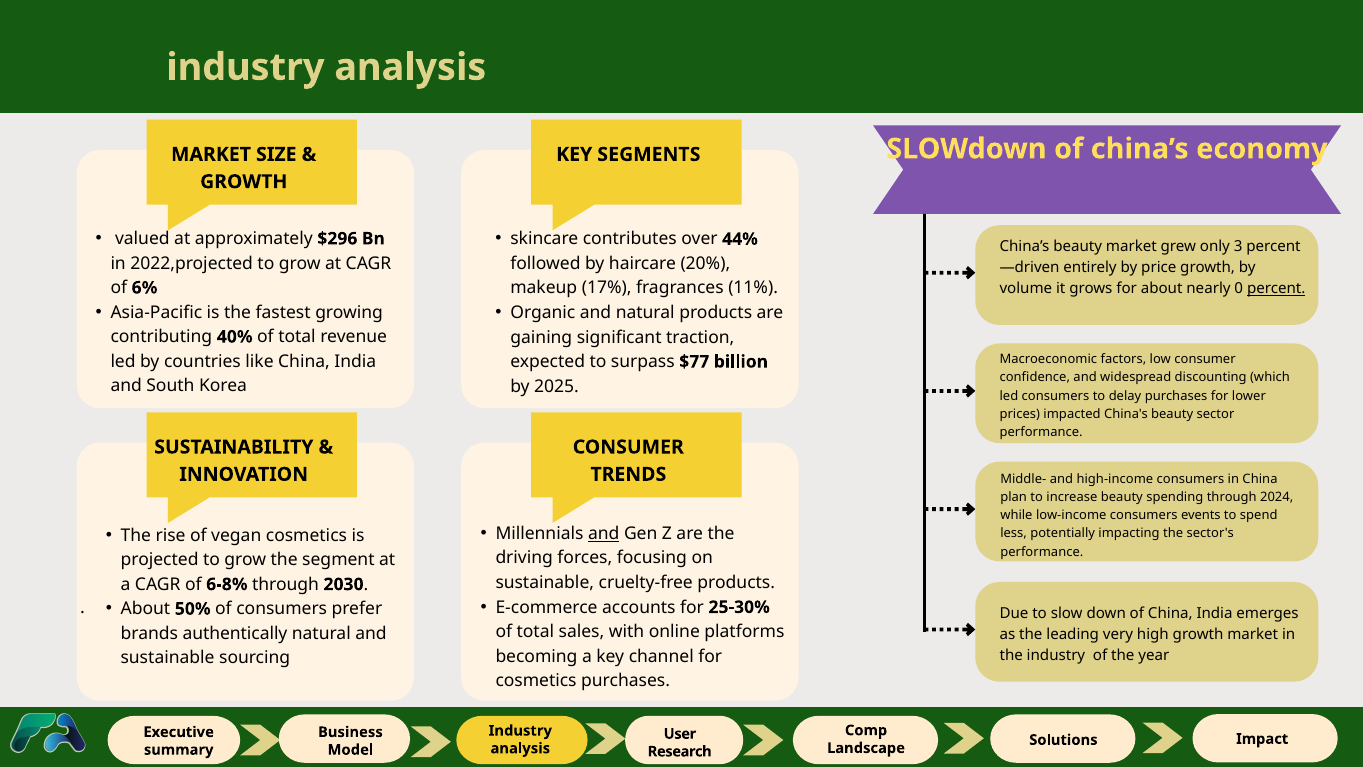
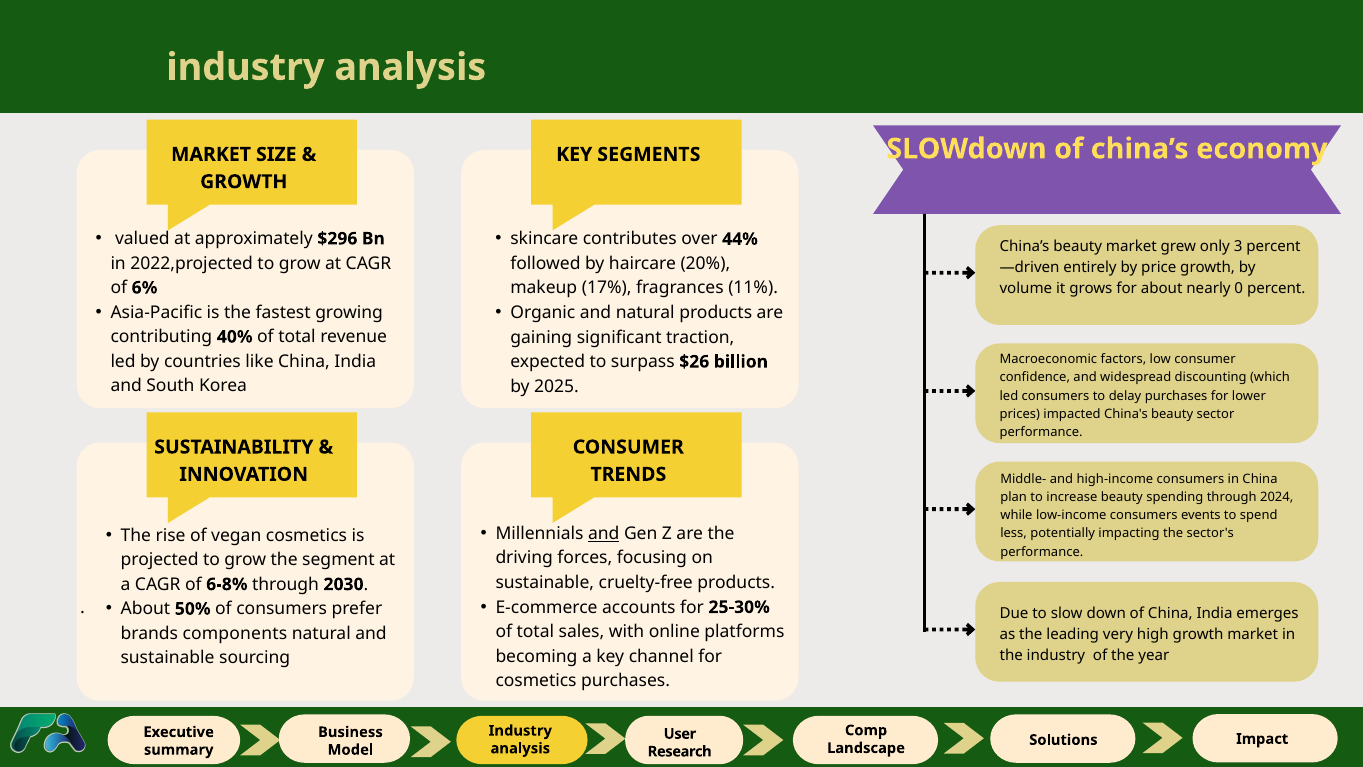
percent underline: present -> none (1276, 289)
$77: $77 -> $26 (694, 362)
authentically: authentically -> components (235, 633)
